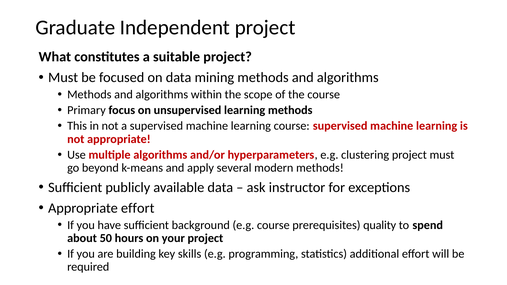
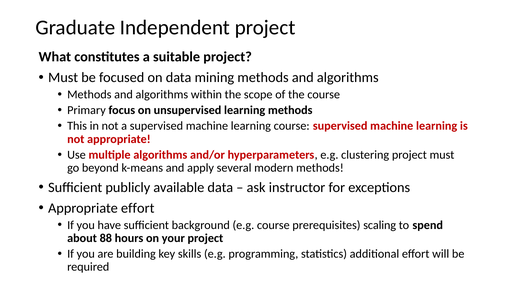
quality: quality -> scaling (380, 225)
50: 50 -> 88 (106, 238)
